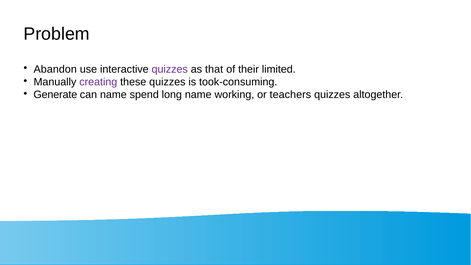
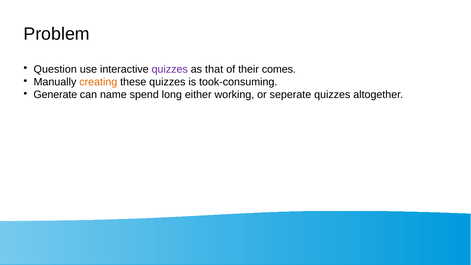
Abandon: Abandon -> Question (55, 69)
limited: limited -> comes (279, 69)
creating colour: purple -> orange (98, 82)
long name: name -> either (198, 95)
teachers: teachers -> seperate (290, 95)
